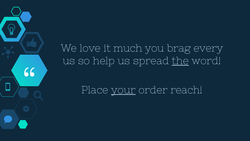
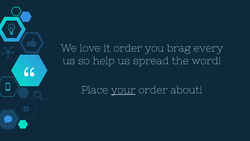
it much: much -> order (128, 48)
the underline: present -> none (180, 61)
reach: reach -> about (186, 90)
